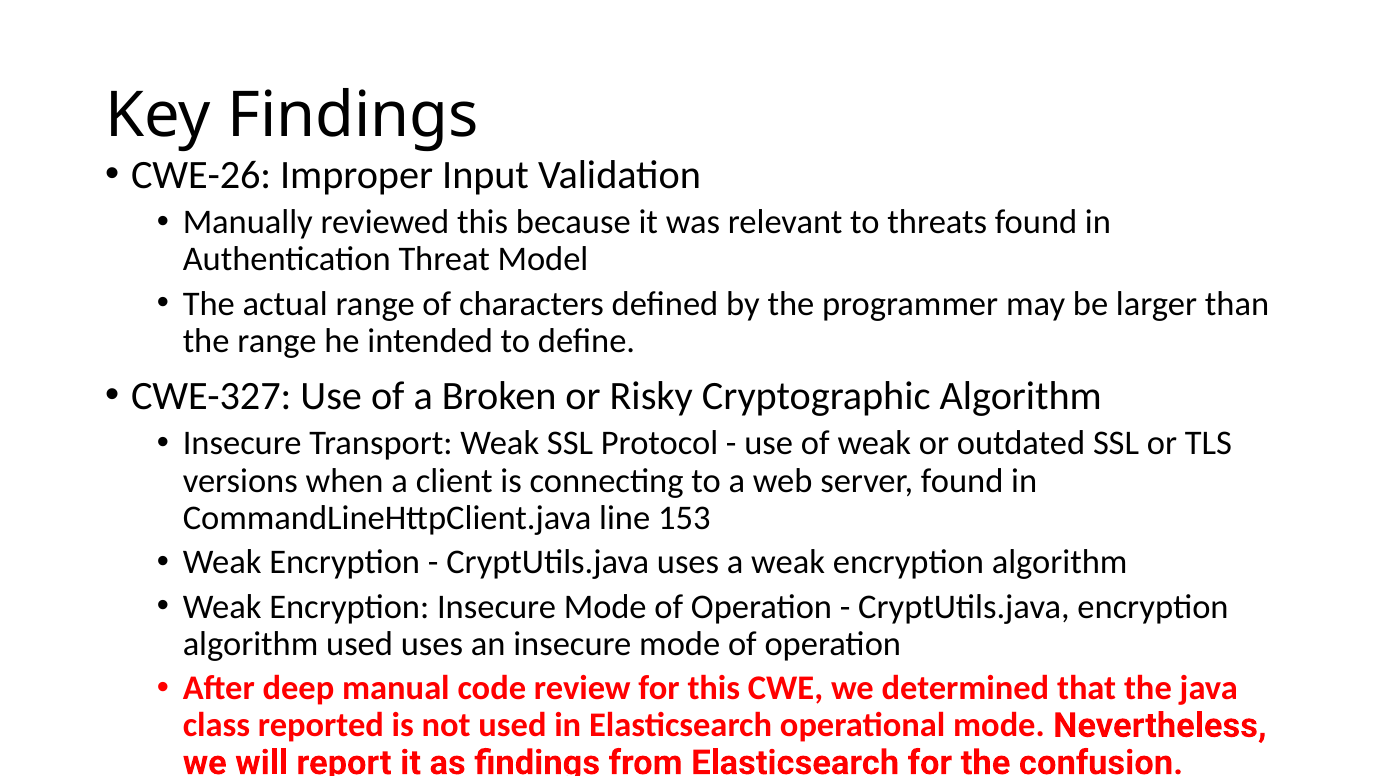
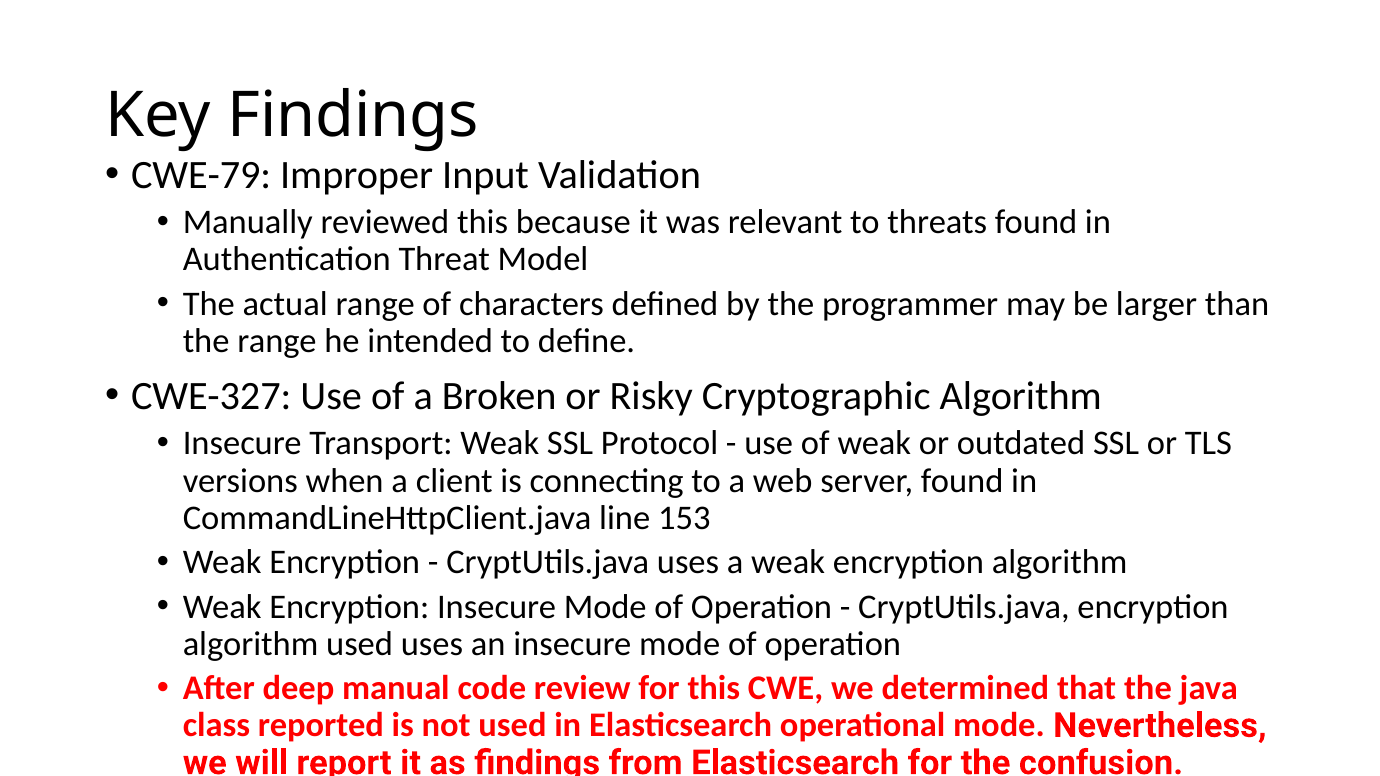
CWE-26: CWE-26 -> CWE-79 (201, 175)
